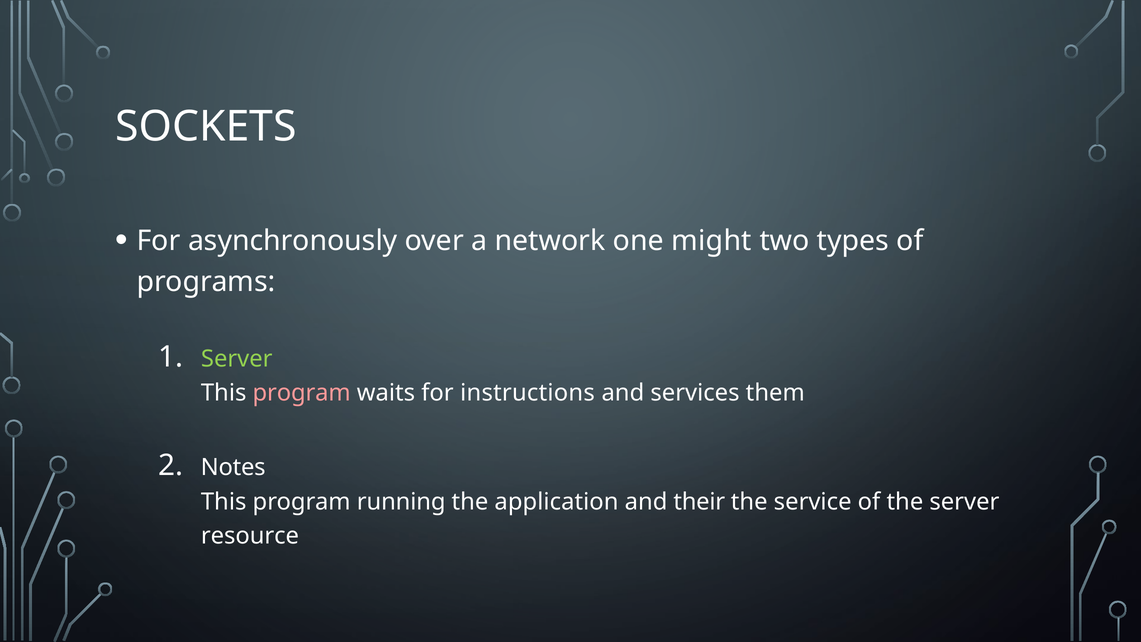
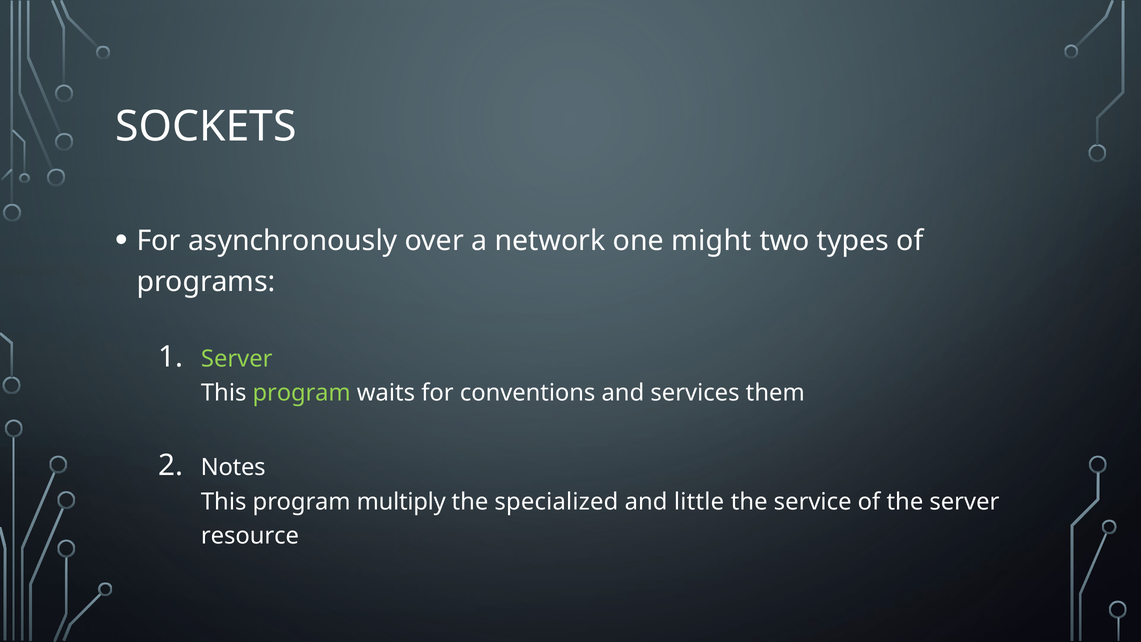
program colour: pink -> light green (302, 393)
instructions: instructions -> conventions (528, 393)
running: running -> multiply (401, 502)
application: application -> specialized (556, 502)
their: their -> little (699, 502)
